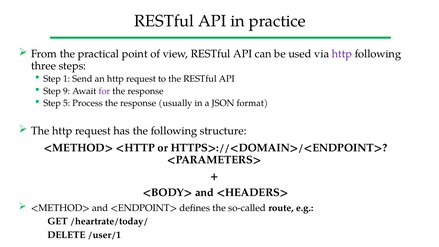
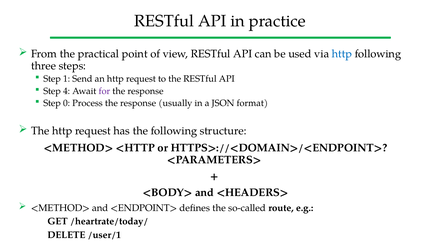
http colour: purple -> blue (342, 54)
9: 9 -> 4 (67, 91)
5: 5 -> 0 (67, 103)
